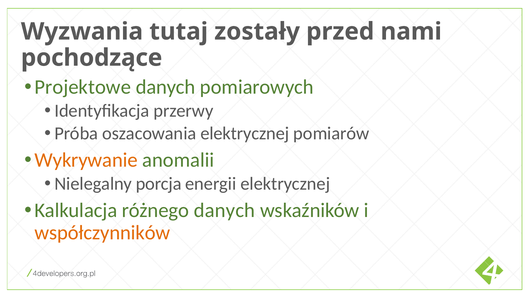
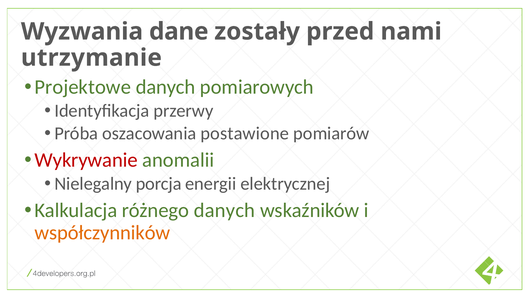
tutaj: tutaj -> dane (179, 32)
pochodzące: pochodzące -> utrzymanie (91, 58)
oszacowania elektrycznej: elektrycznej -> postawione (245, 134)
Wykrywanie colour: orange -> red (86, 160)
